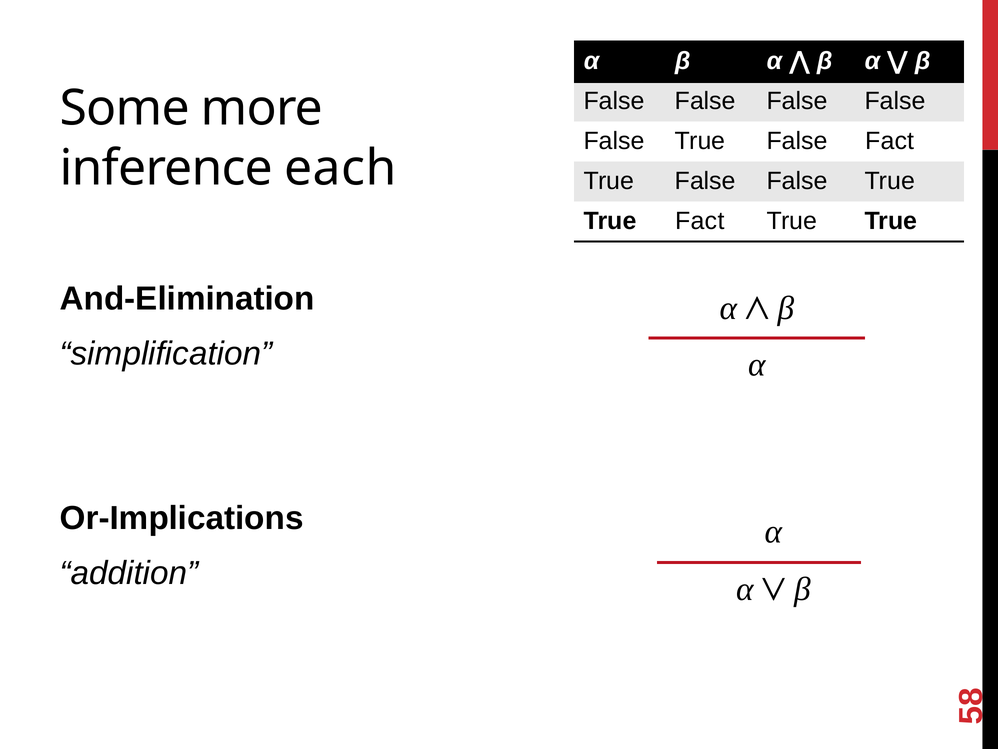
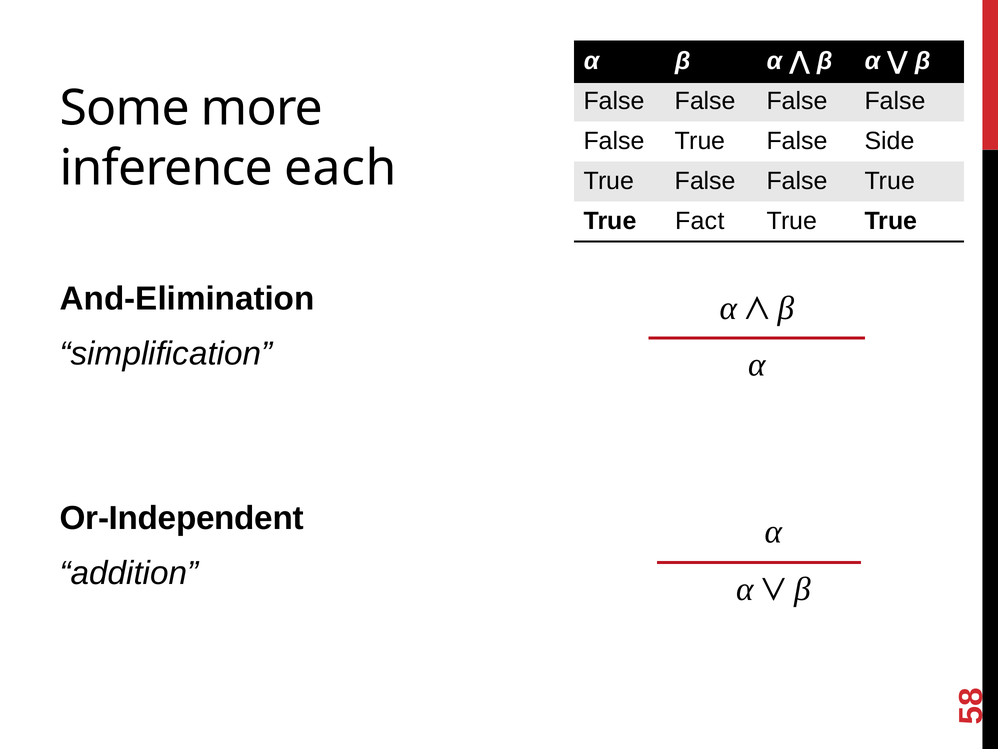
False Fact: Fact -> Side (890, 141)
Or-Implications: Or-Implications -> Or-Independent (182, 518)
